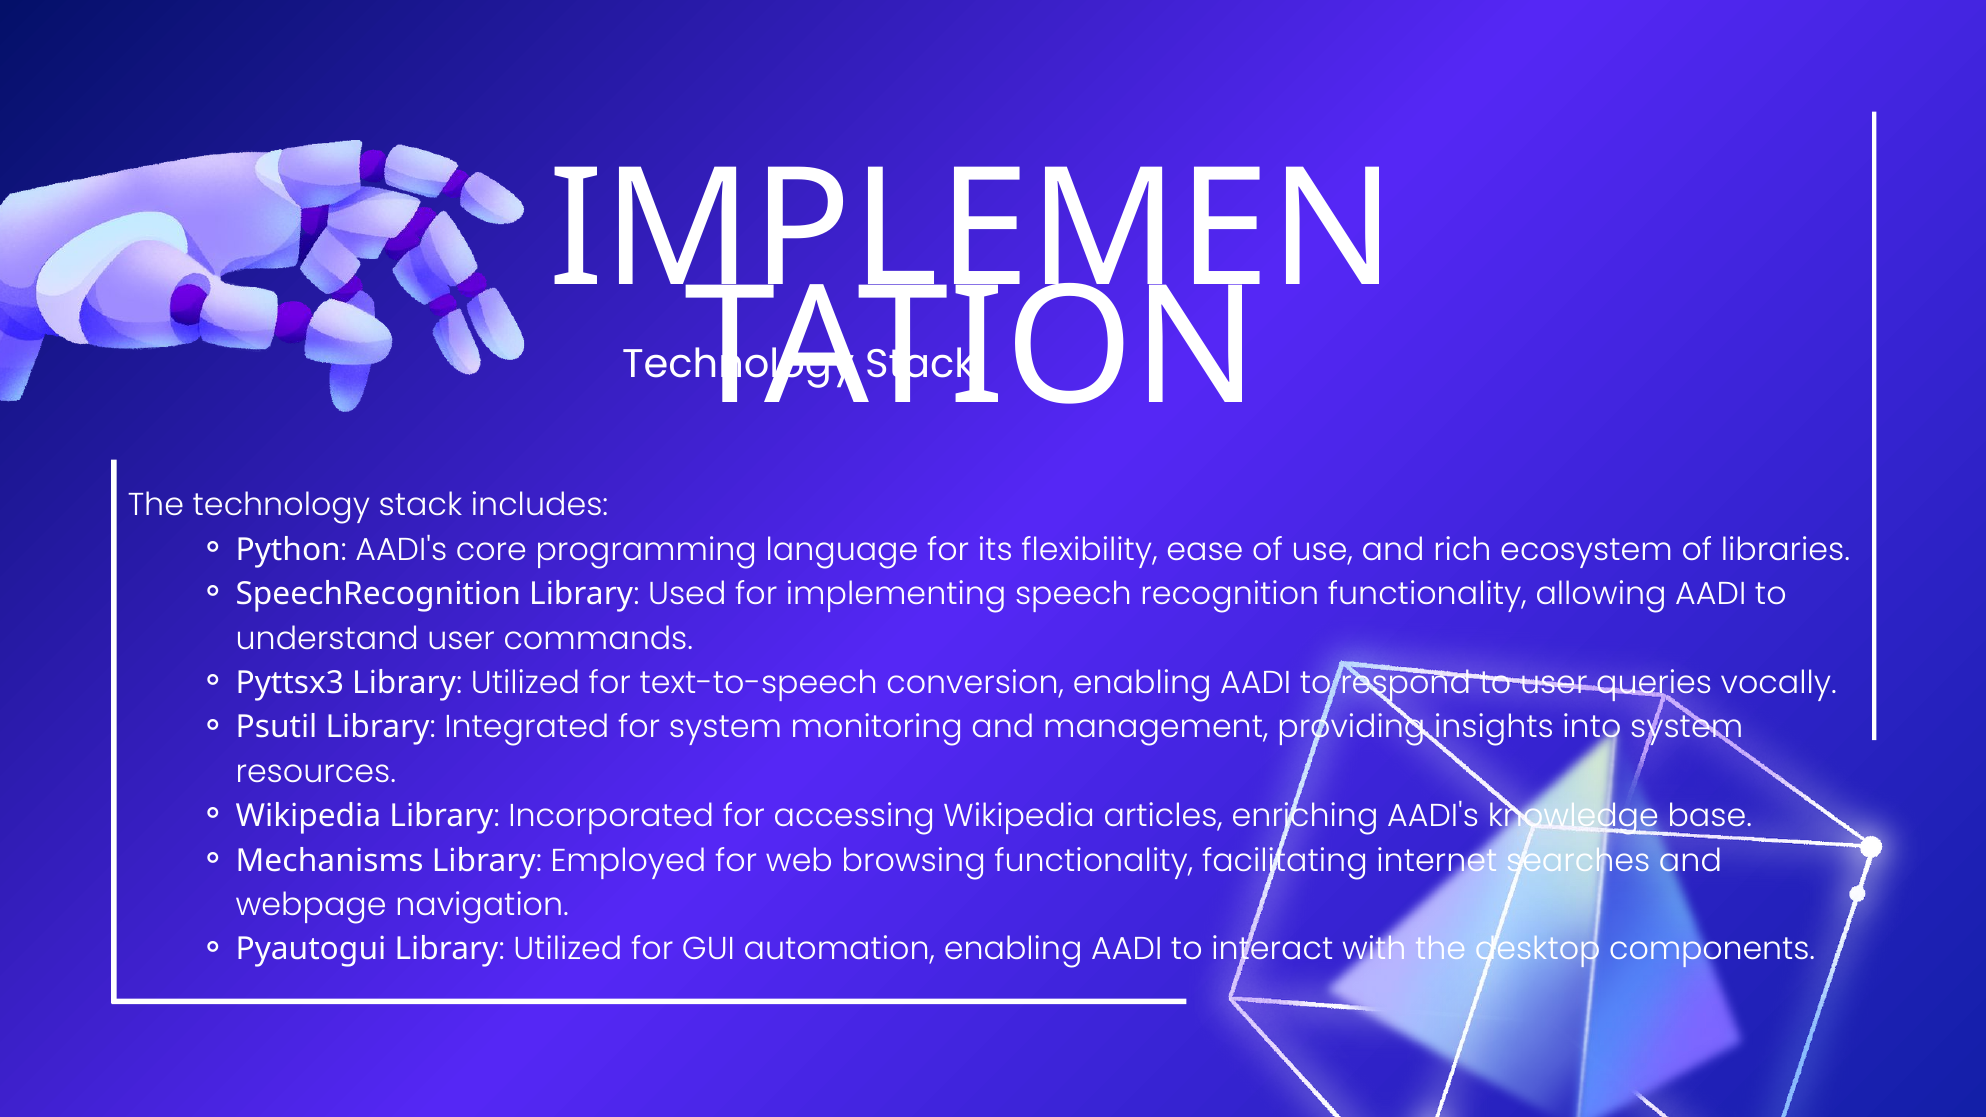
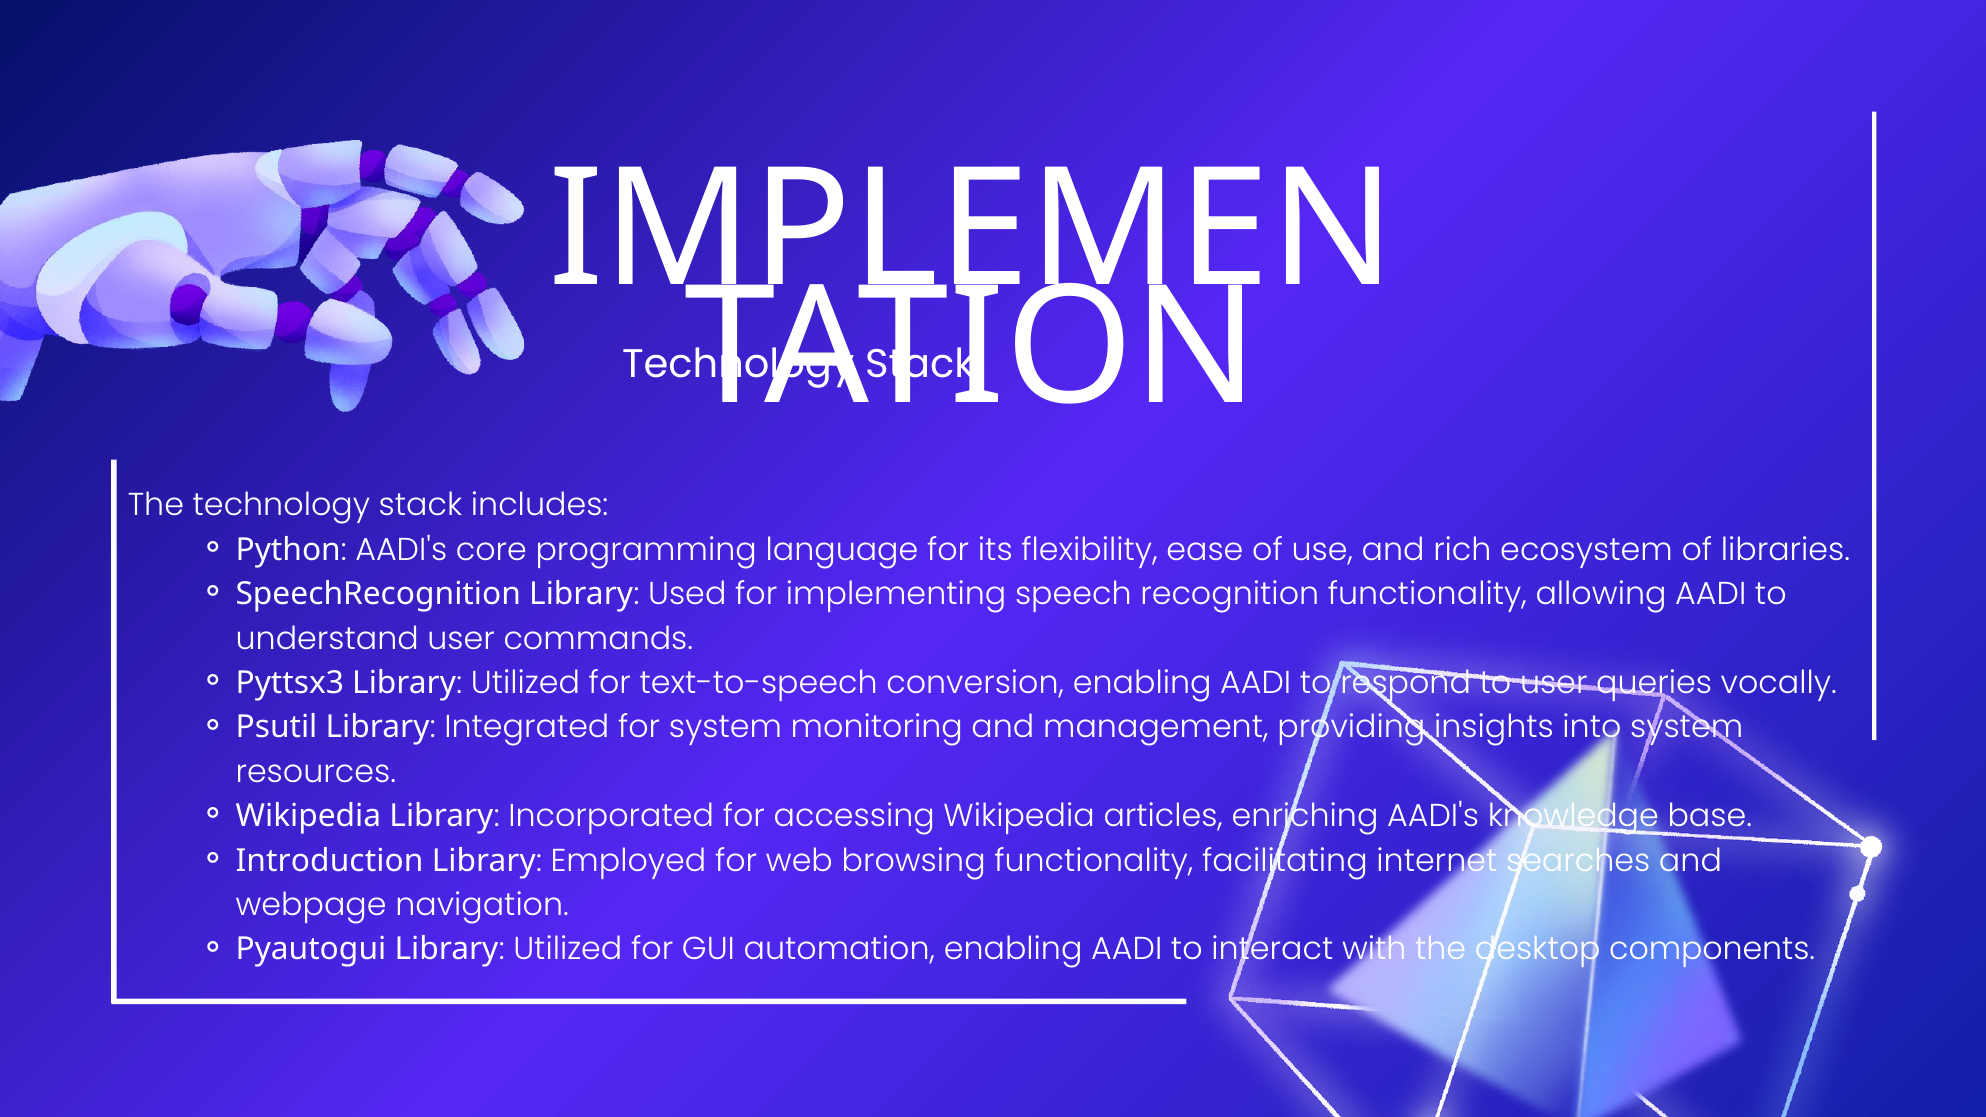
Mechanisms: Mechanisms -> Introduction (330, 861)
